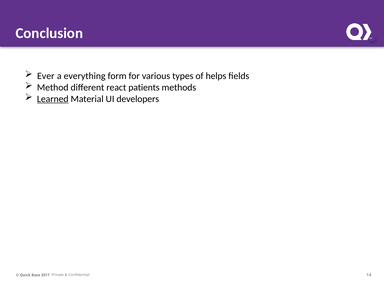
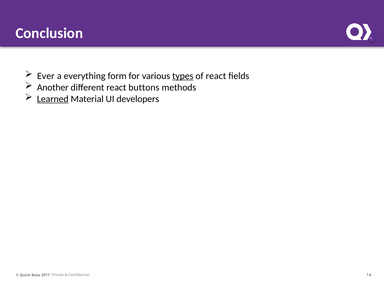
types underline: none -> present (183, 76)
of helps: helps -> react (216, 76)
Method: Method -> Another (53, 87)
patients: patients -> buttons (144, 87)
